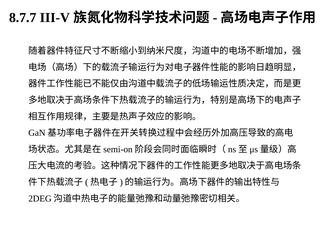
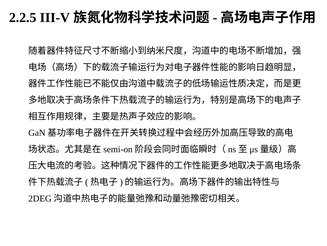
8.7.7: 8.7.7 -> 2.2.5 (23, 17)
